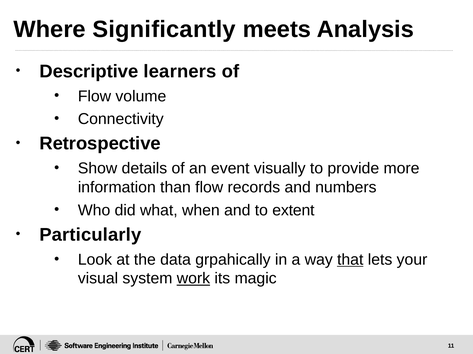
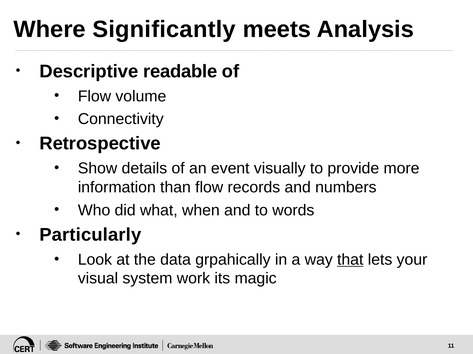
learners: learners -> readable (180, 71)
extent: extent -> words (293, 211)
work underline: present -> none (193, 279)
